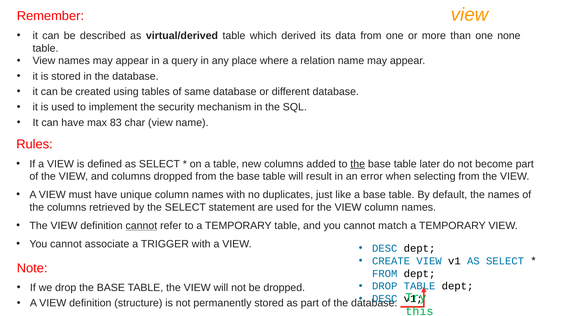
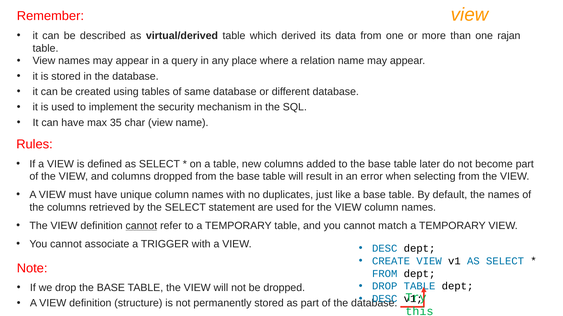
none: none -> rajan (509, 36)
83: 83 -> 35 (116, 123)
the underline: present -> none (358, 164)
